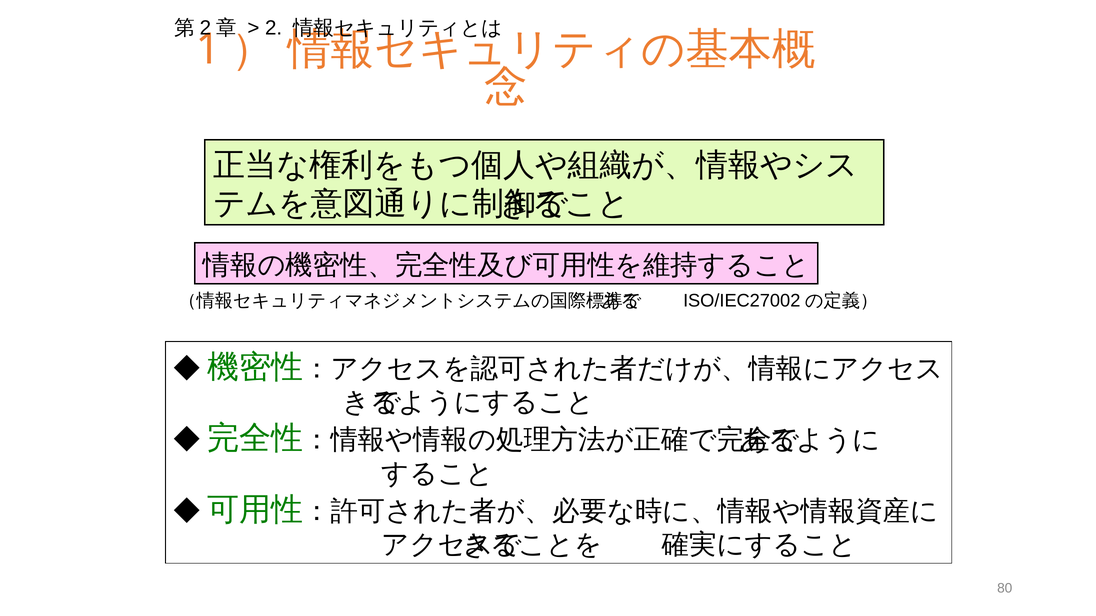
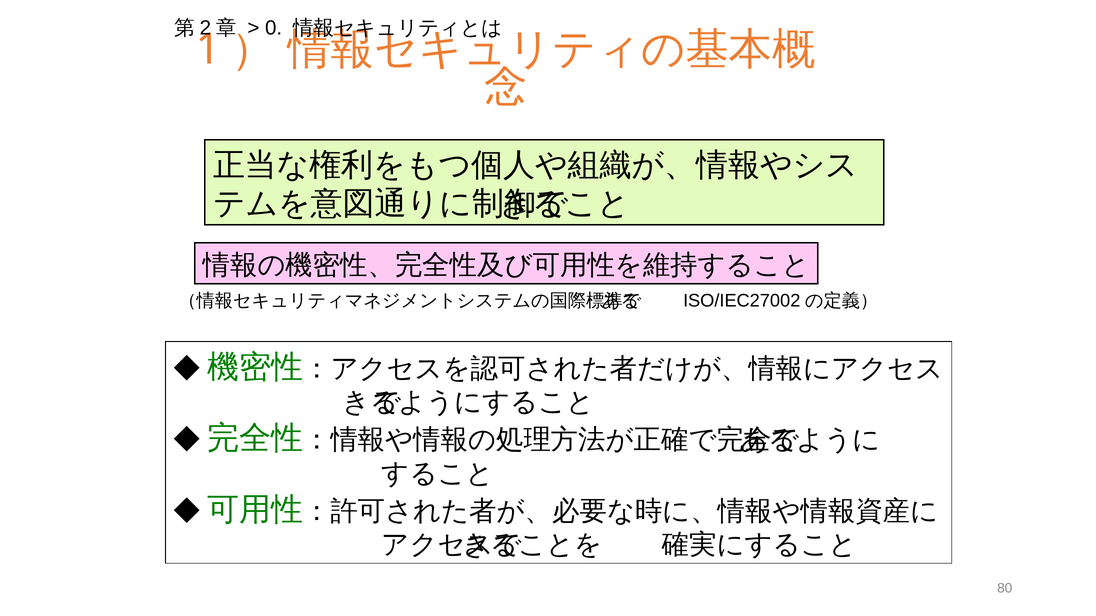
2: 2 -> 0 (274, 28)
